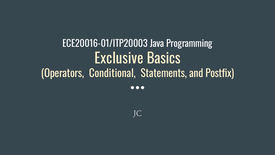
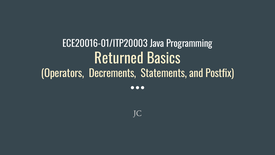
Exclusive: Exclusive -> Returned (119, 59)
Conditional: Conditional -> Decrements (113, 73)
